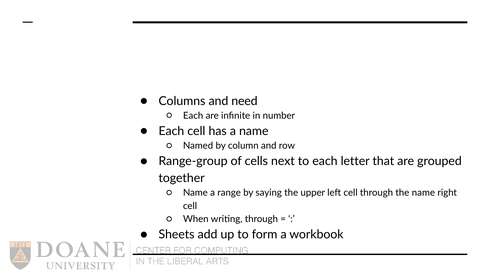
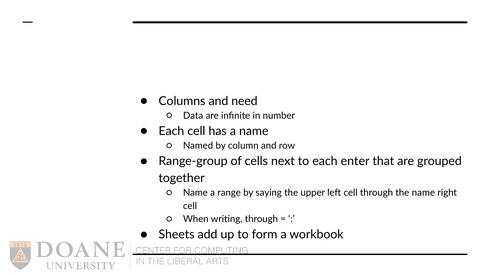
Each: Each -> Data (193, 115)
letter: letter -> enter (355, 161)
